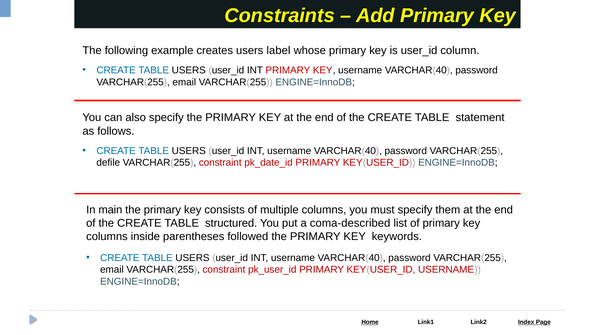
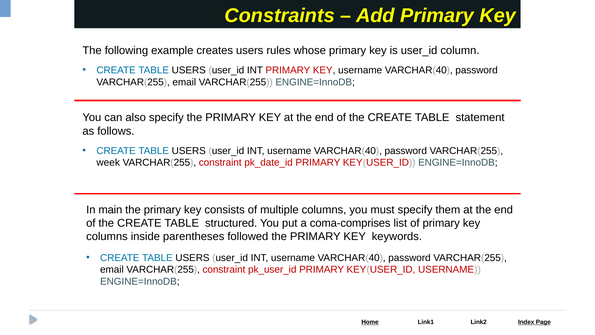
label: label -> rules (279, 51)
defile: defile -> week (108, 163)
coma-described: coma-described -> coma-comprises (350, 223)
